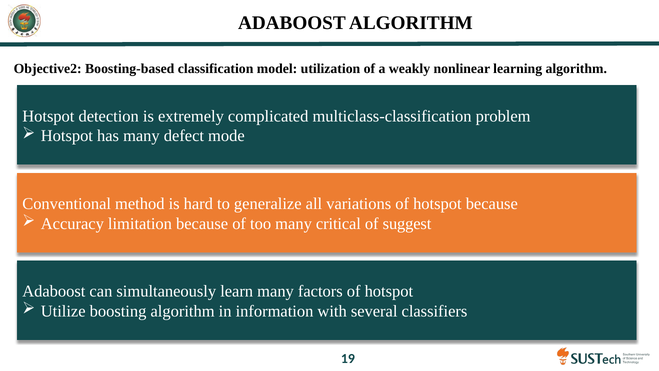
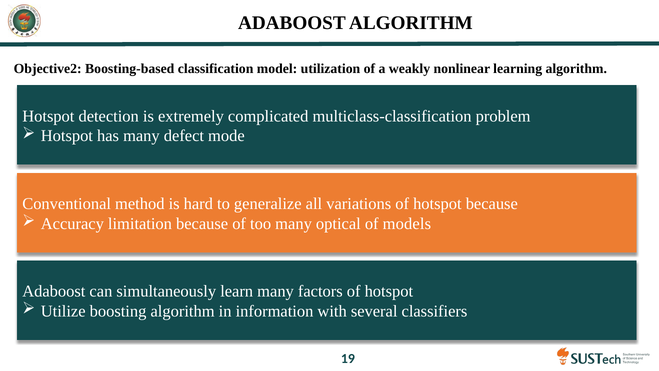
critical: critical -> optical (338, 223)
suggest: suggest -> models (407, 223)
